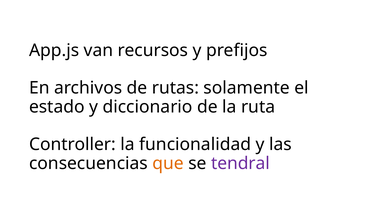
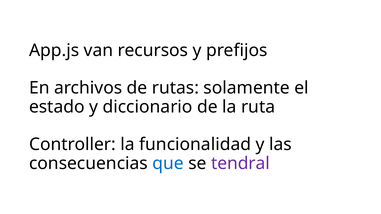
que colour: orange -> blue (168, 164)
